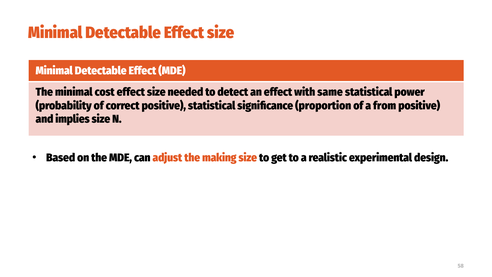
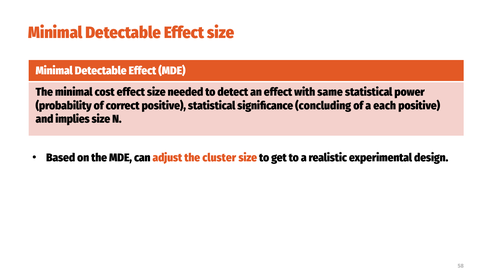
proportion: proportion -> concluding (323, 106)
from: from -> each (385, 106)
making: making -> cluster (219, 158)
